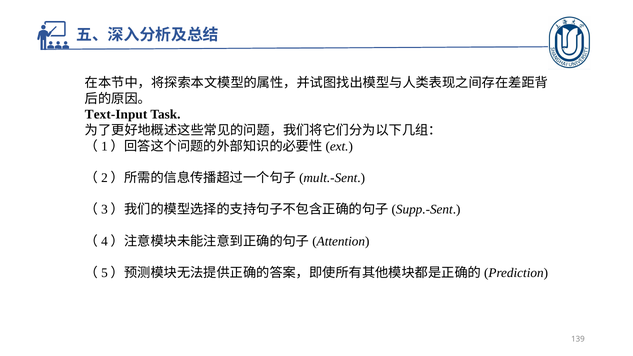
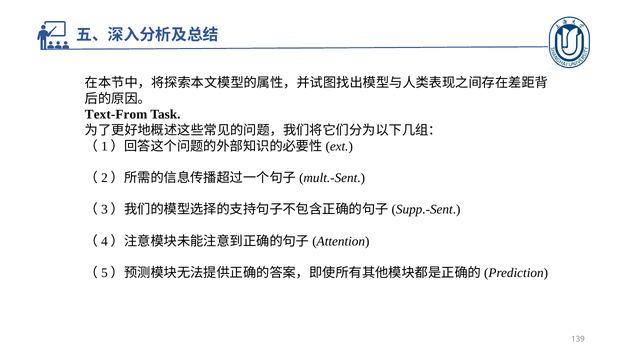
Text-Input: Text-Input -> Text-From (116, 115)
